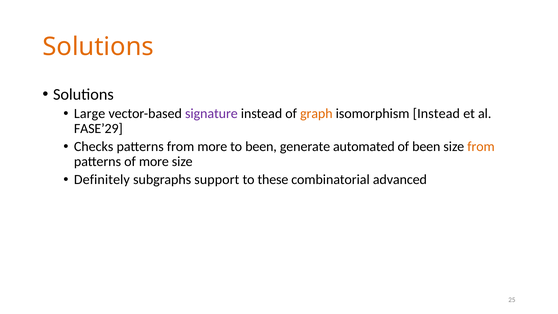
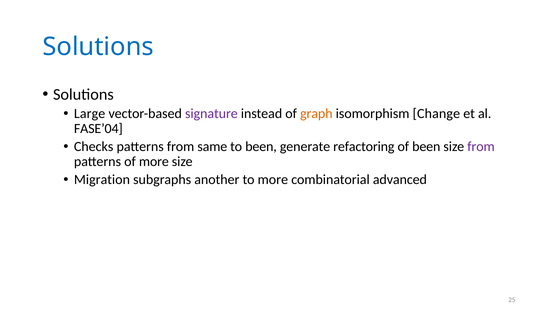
Solutions colour: orange -> blue (98, 47)
isomorphism Instead: Instead -> Change (436, 114)
FASE’29: FASE’29 -> FASE’04 (98, 129)
from more: more -> same (212, 147)
automated: automated -> refactoring (364, 147)
from colour: orange -> purple (481, 147)
Definitely: Definitely -> Migration (102, 180)
support: support -> another (217, 180)
to these: these -> more (273, 180)
